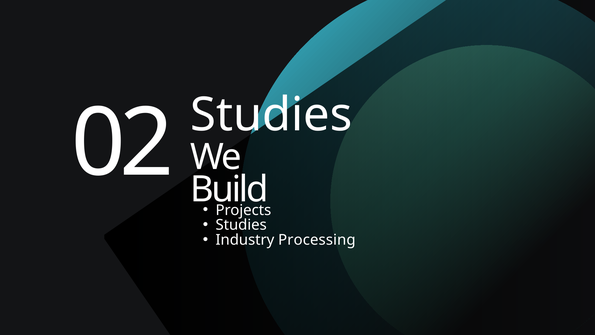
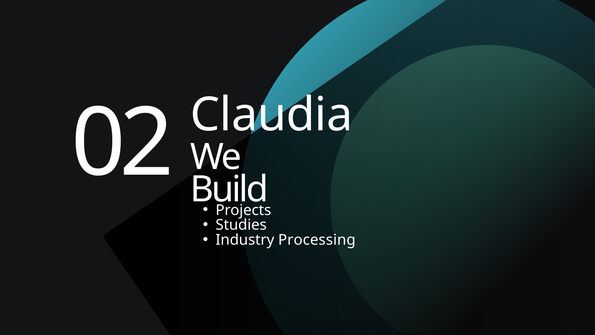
Studies: Studies -> Claudia (272, 115)
